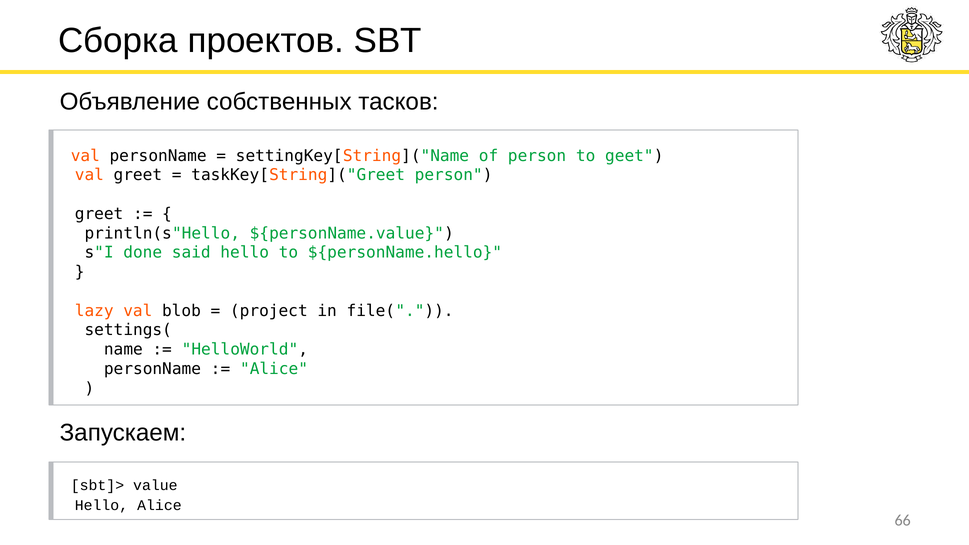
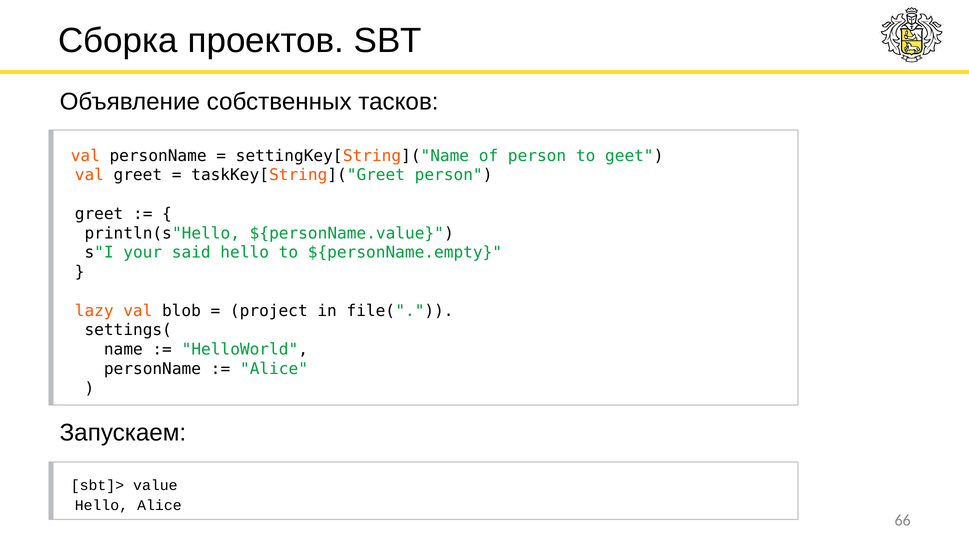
done: done -> your (143, 253)
${personName.hello: ${personName.hello -> ${personName.empty (405, 253)
